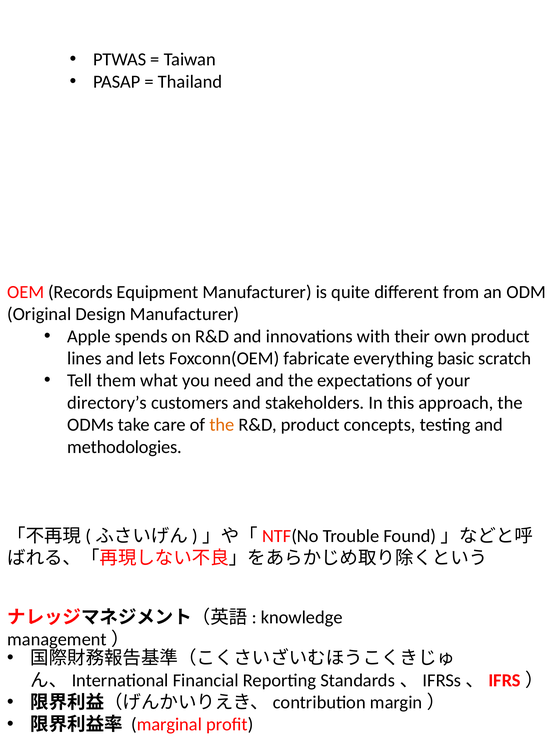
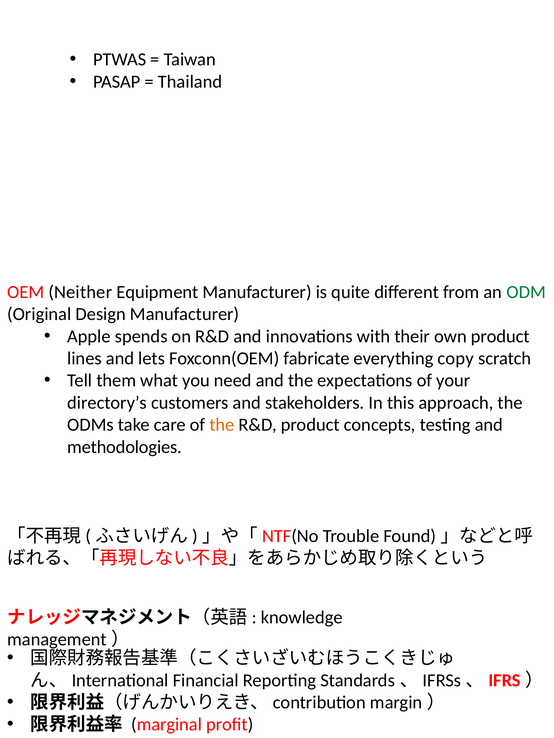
Records: Records -> Neither (80, 292)
ODM colour: black -> green (526, 292)
basic: basic -> copy (456, 359)
